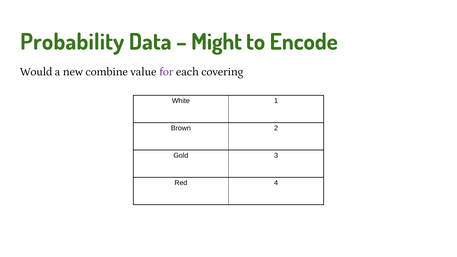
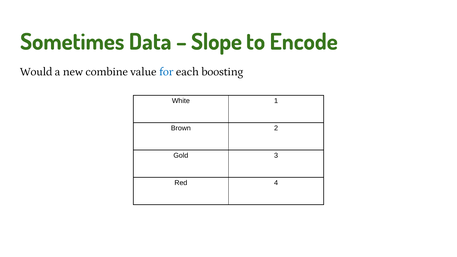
Probability: Probability -> Sometimes (72, 42)
Might: Might -> Slope (217, 42)
for colour: purple -> blue (166, 72)
covering: covering -> boosting (222, 72)
